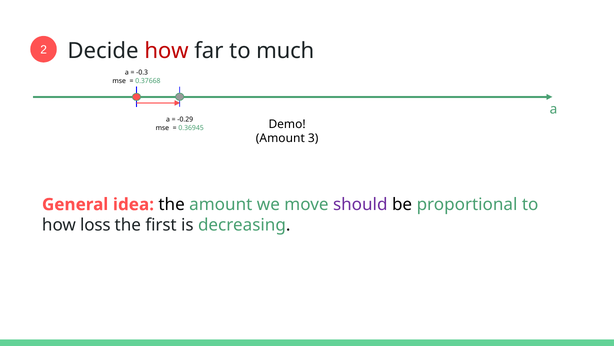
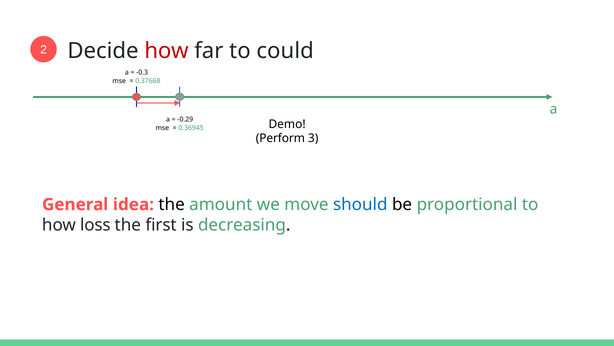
much: much -> could (285, 51)
Amount: Amount -> Perform (280, 138)
should colour: purple -> blue (360, 204)
